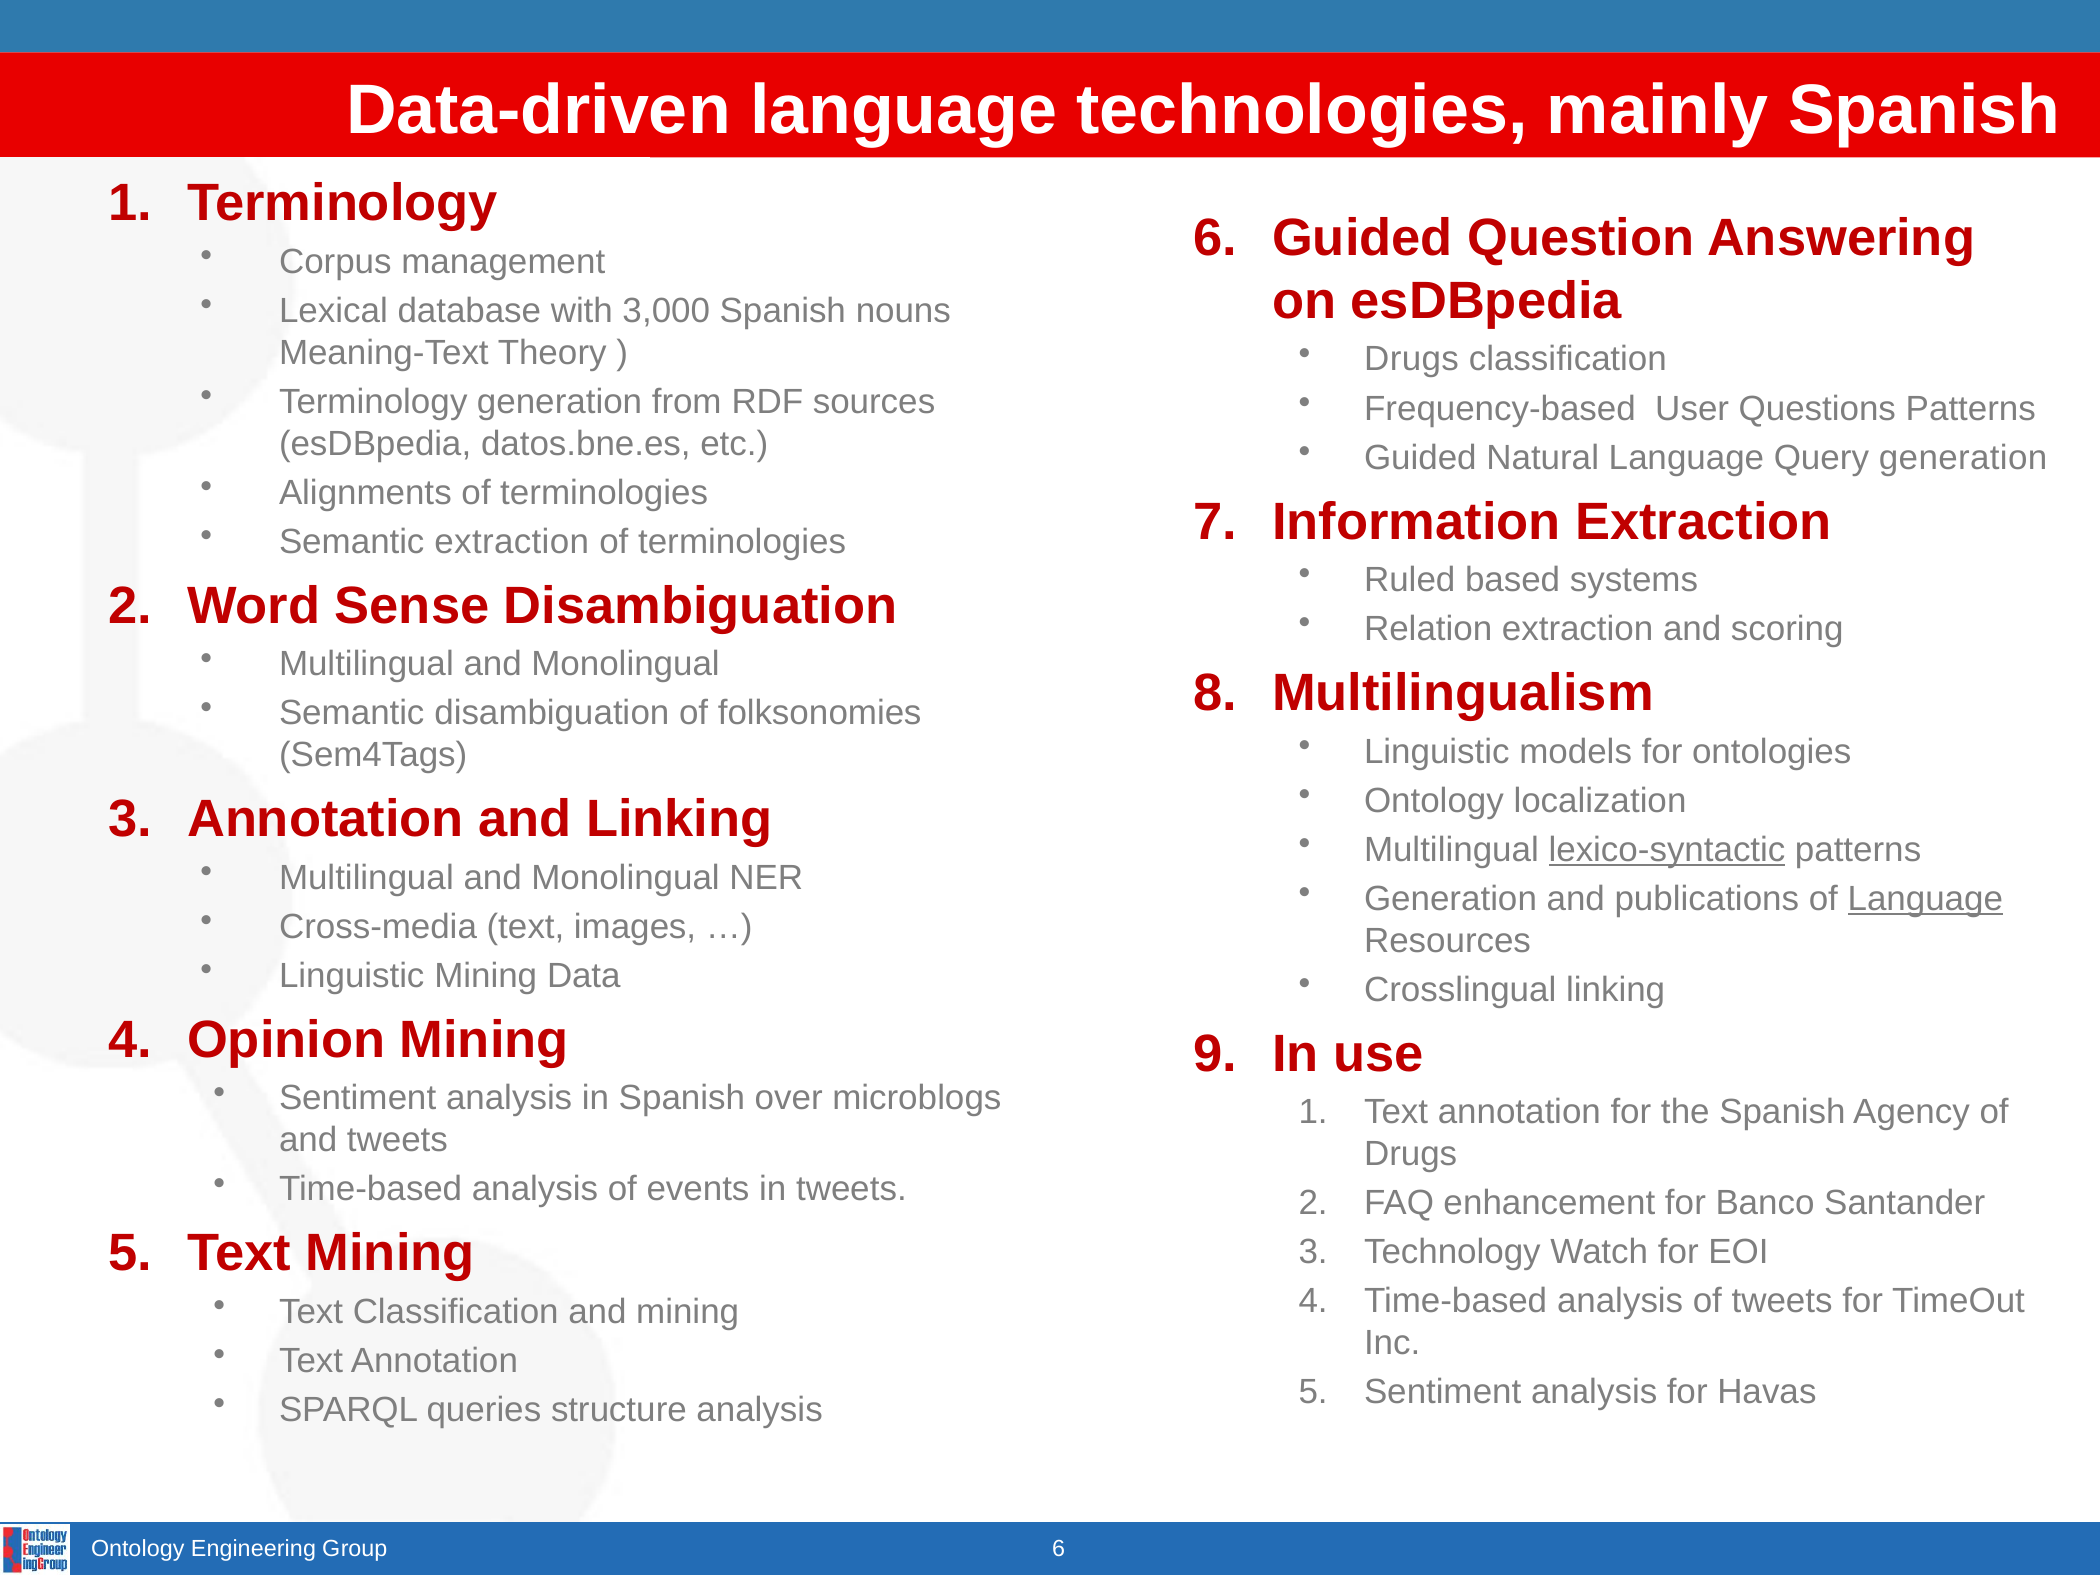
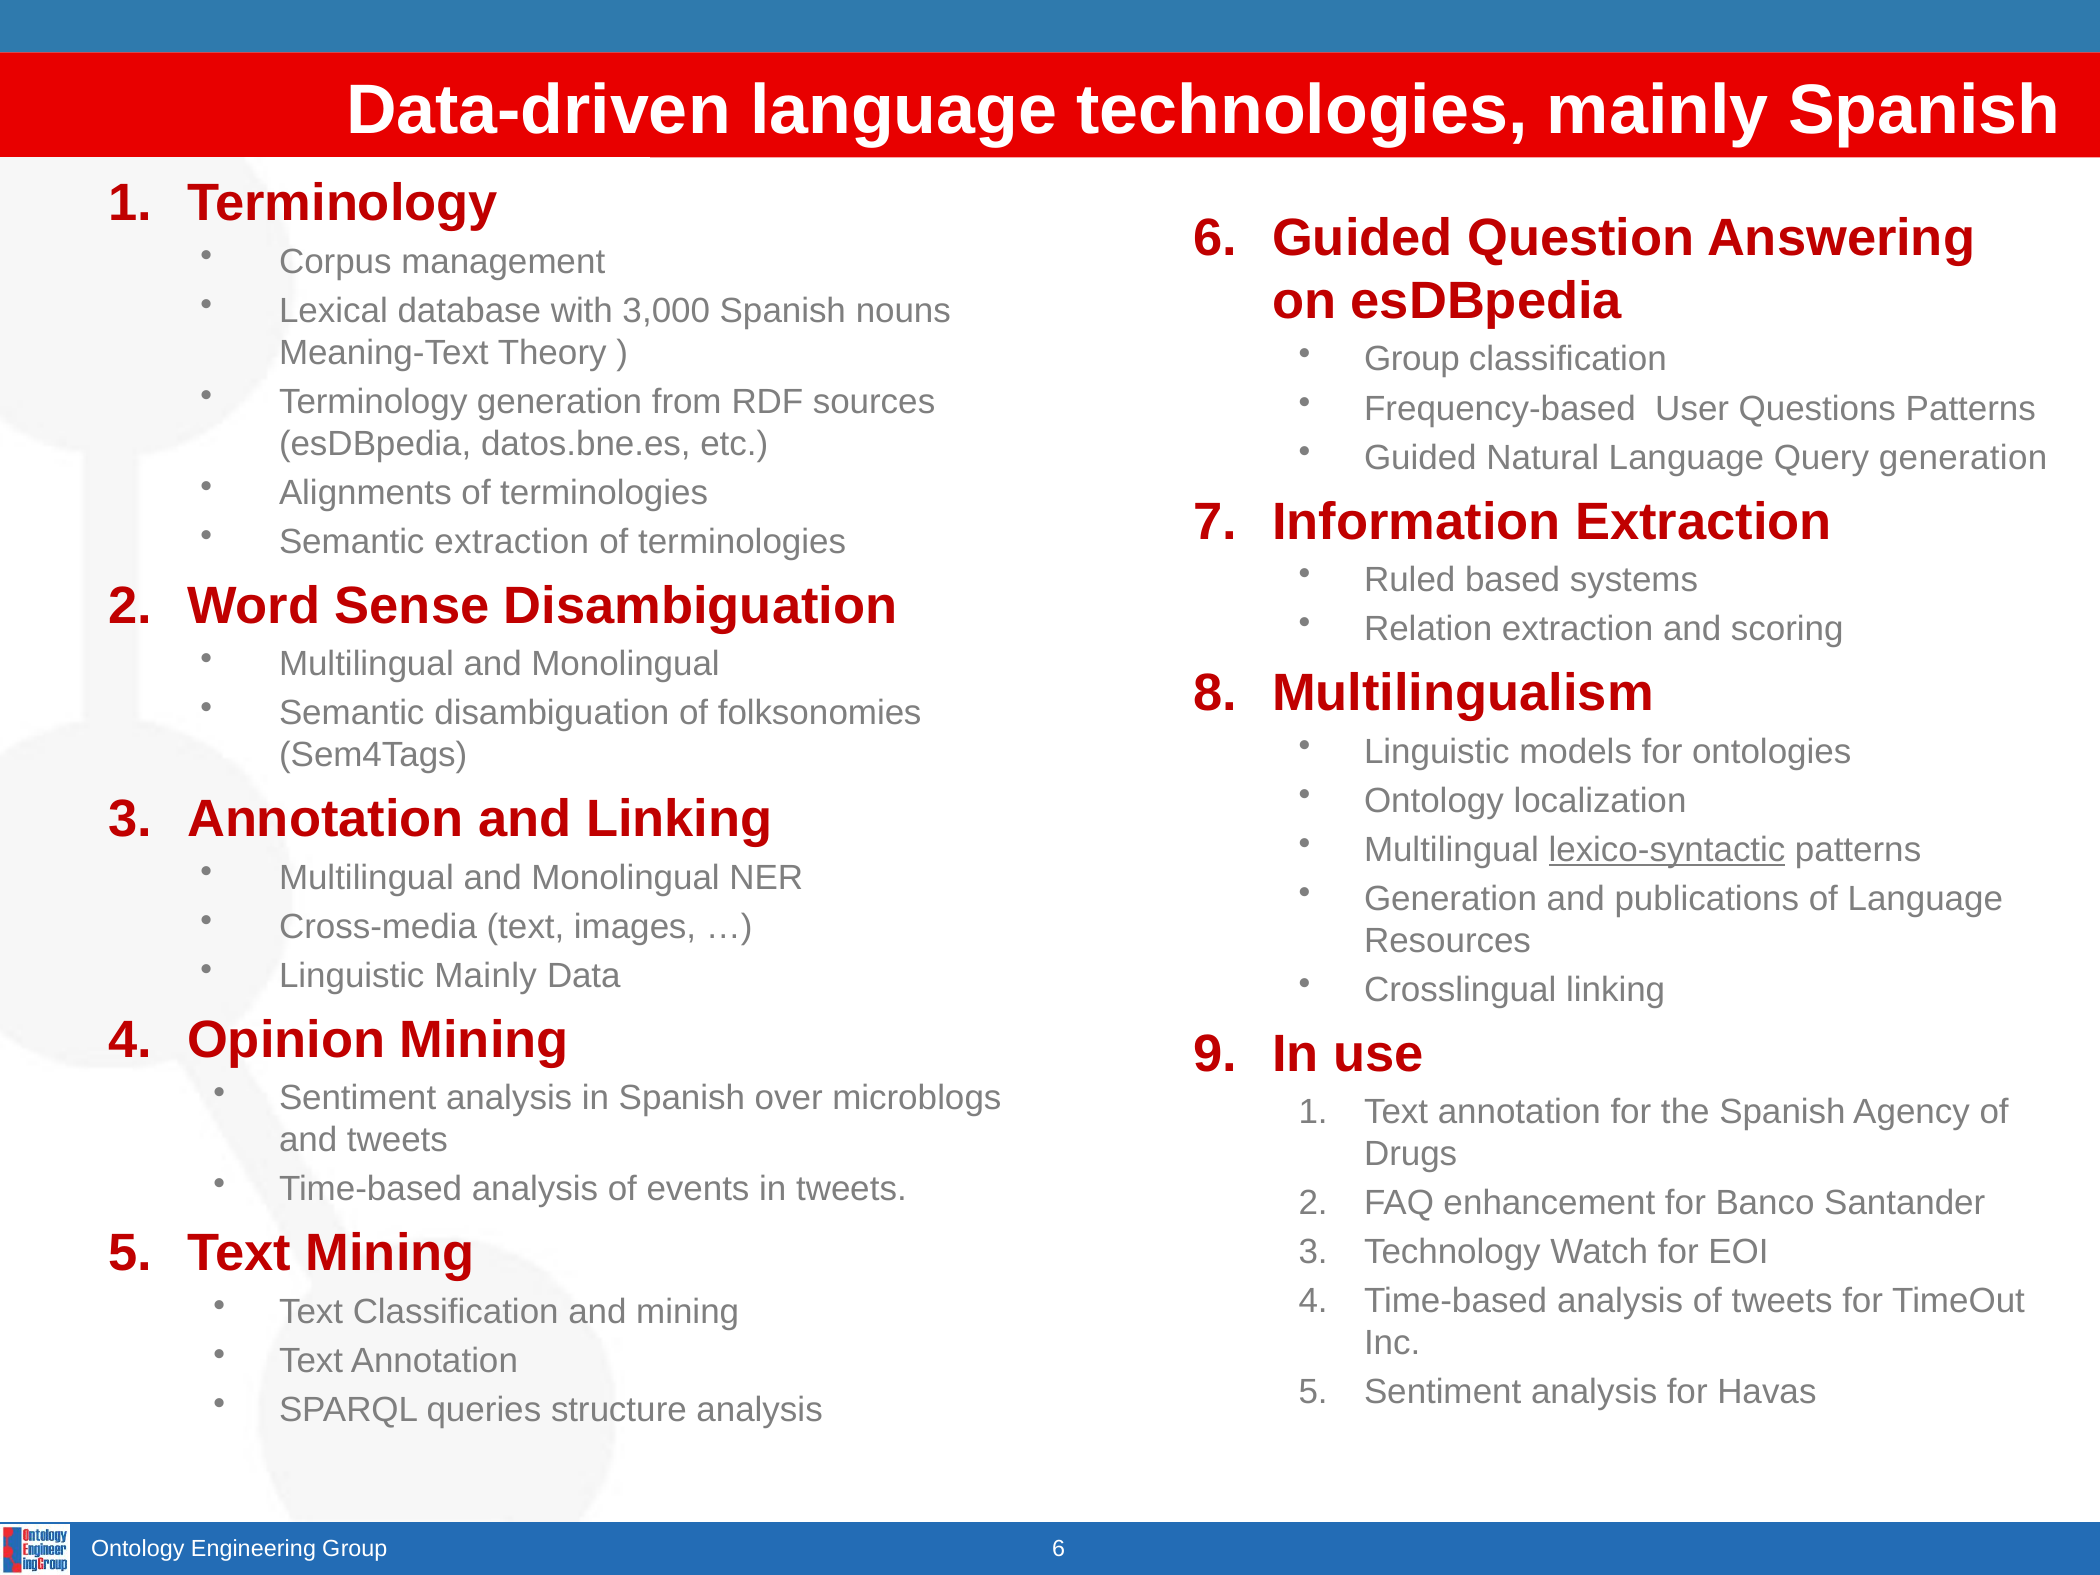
Drugs: Drugs -> Group (1412, 359)
Language underline: present -> none (1925, 899)
Linguistic Mining: Mining -> Mainly (486, 976)
